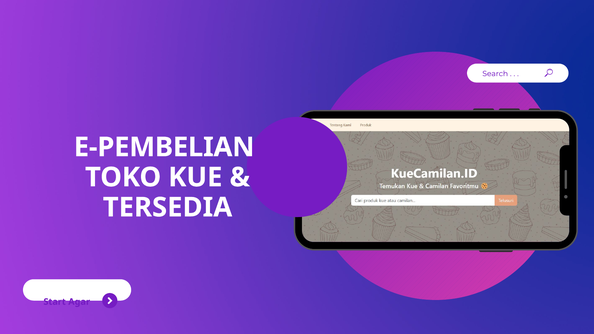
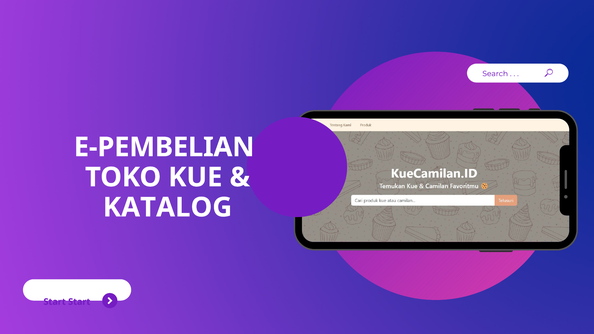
TERSEDIA: TERSEDIA -> KATALOG (167, 207)
Start Agar: Agar -> Start (79, 302)
